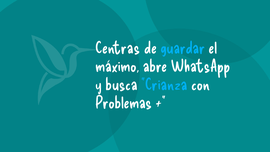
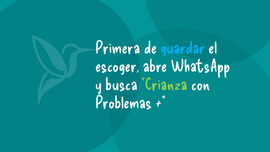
Centras: Centras -> Primera (118, 48)
máximo: máximo -> escoger (117, 66)
Crianza colour: light blue -> light green (164, 85)
